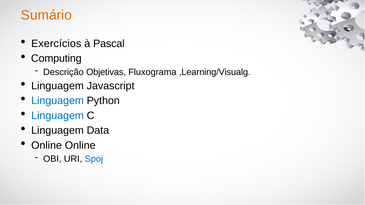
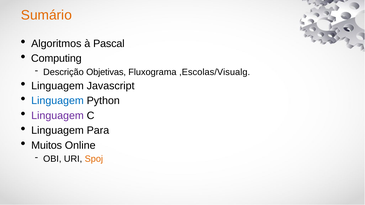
Exercícios: Exercícios -> Algoritmos (56, 44)
,Learning/Visualg: ,Learning/Visualg -> ,Escolas/Visualg (215, 72)
Linguagem colour: blue -> purple (58, 116)
Data: Data -> Para (98, 131)
Online: Online -> Muitos (47, 146)
Spoj colour: blue -> orange (94, 159)
